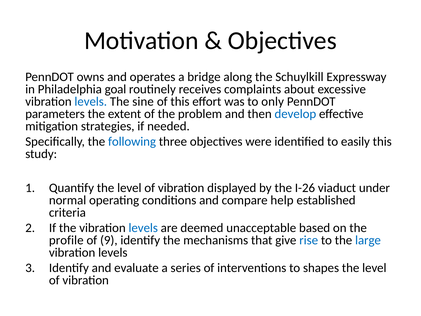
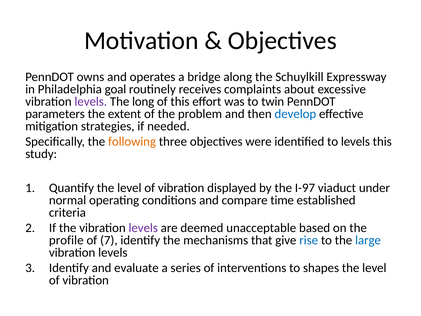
levels colour: blue -> purple (91, 102)
sine: sine -> long (143, 102)
only: only -> twin (273, 102)
following colour: blue -> orange (132, 142)
to easily: easily -> levels (355, 142)
I-26: I-26 -> I-97 (305, 188)
help: help -> time (282, 200)
levels colour: blue -> purple (143, 228)
9: 9 -> 7 (109, 240)
